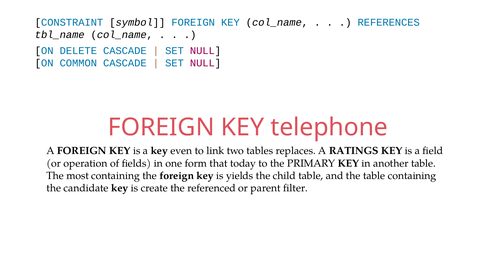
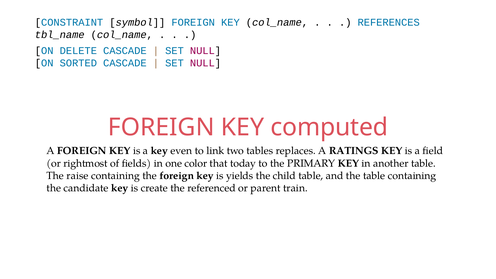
COMMON: COMMON -> SORTED (78, 63)
telephone: telephone -> computed (329, 127)
operation: operation -> rightmost (86, 163)
form: form -> color (196, 163)
most: most -> raise (78, 176)
filter: filter -> train (295, 188)
